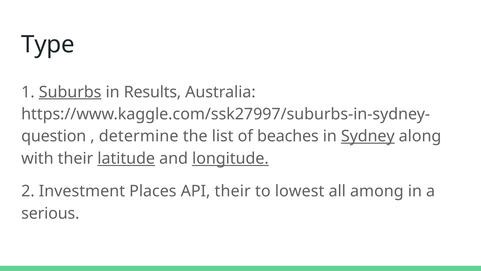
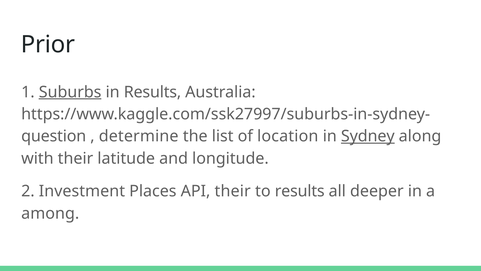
Type: Type -> Prior (48, 44)
beaches: beaches -> location (288, 136)
latitude underline: present -> none (126, 158)
longitude underline: present -> none (230, 158)
to lowest: lowest -> results (300, 191)
among: among -> deeper (377, 191)
serious: serious -> among (50, 213)
